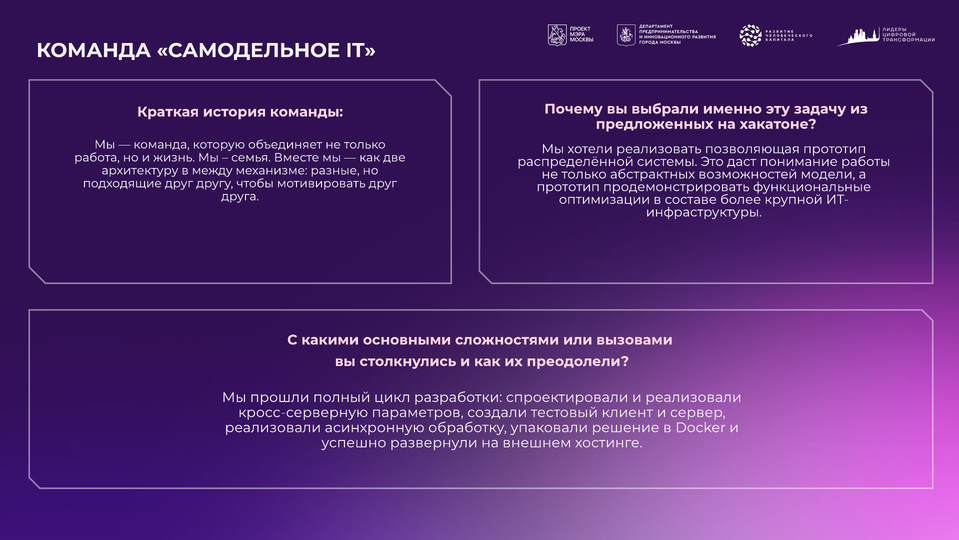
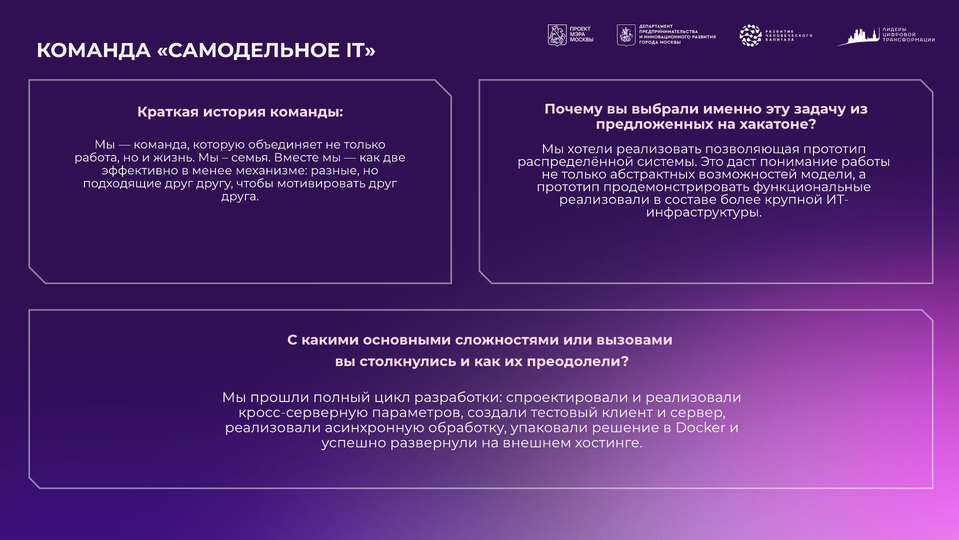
архитектуру: архитектуру -> эффективно (140, 170)
между: между -> менее (212, 170)
оптимизации: оптимизации -> реализовали (604, 199)
